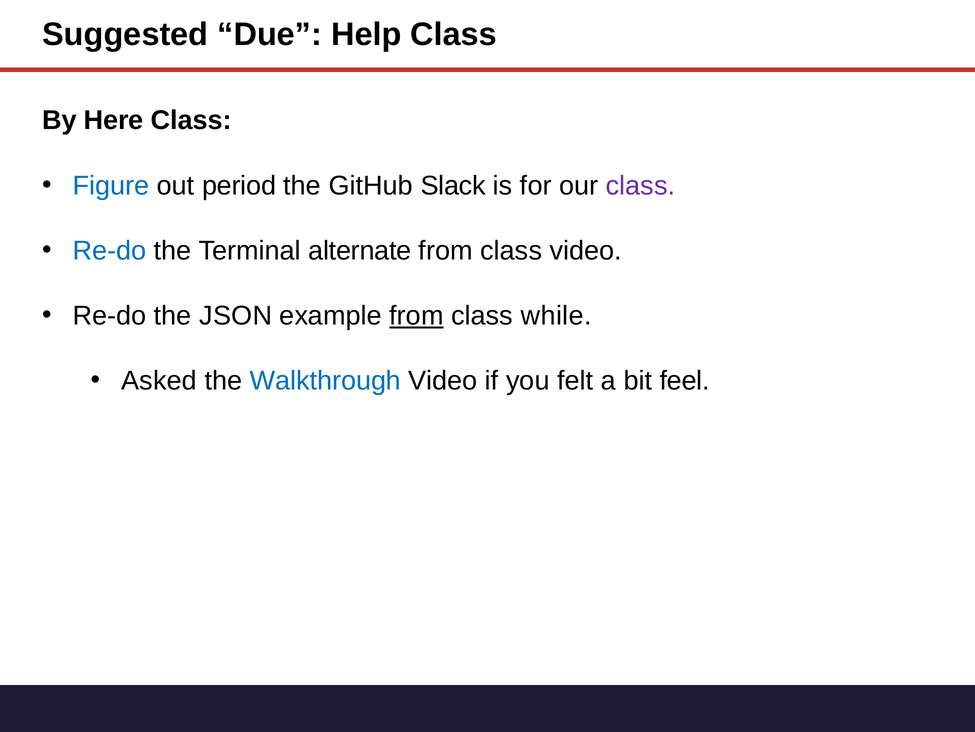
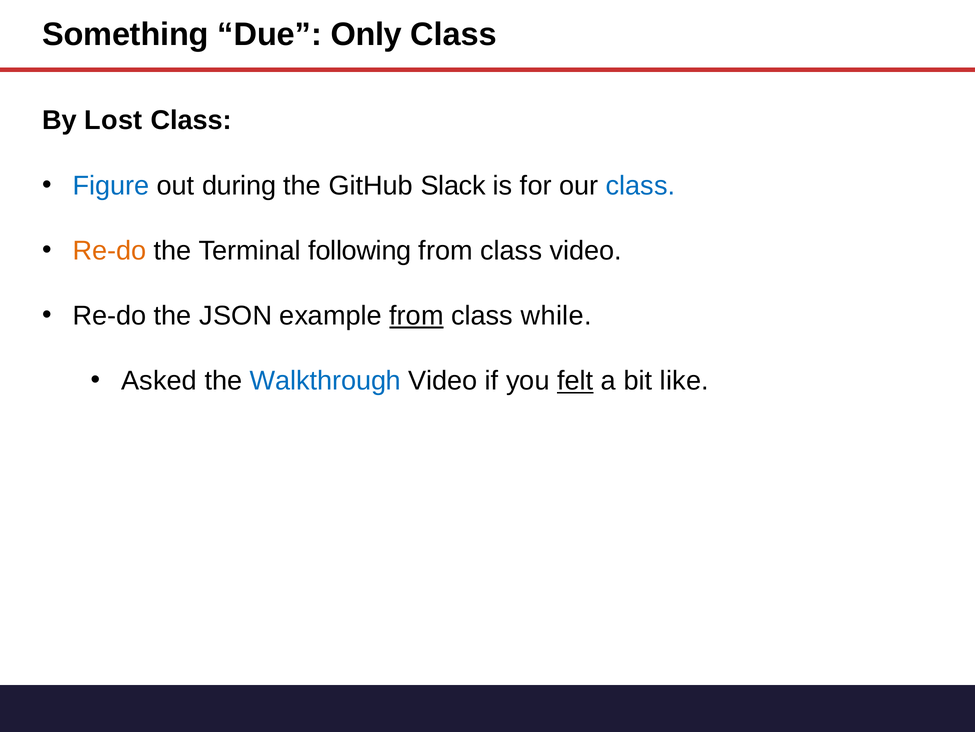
Suggested: Suggested -> Something (125, 35)
Help: Help -> Only (366, 35)
Here: Here -> Lost (113, 120)
period: period -> during (239, 185)
class colour: purple -> blue (640, 185)
Re-do colour: blue -> orange (109, 250)
alternate: alternate -> following (360, 250)
felt underline: none -> present (575, 381)
feel: feel -> like (684, 381)
